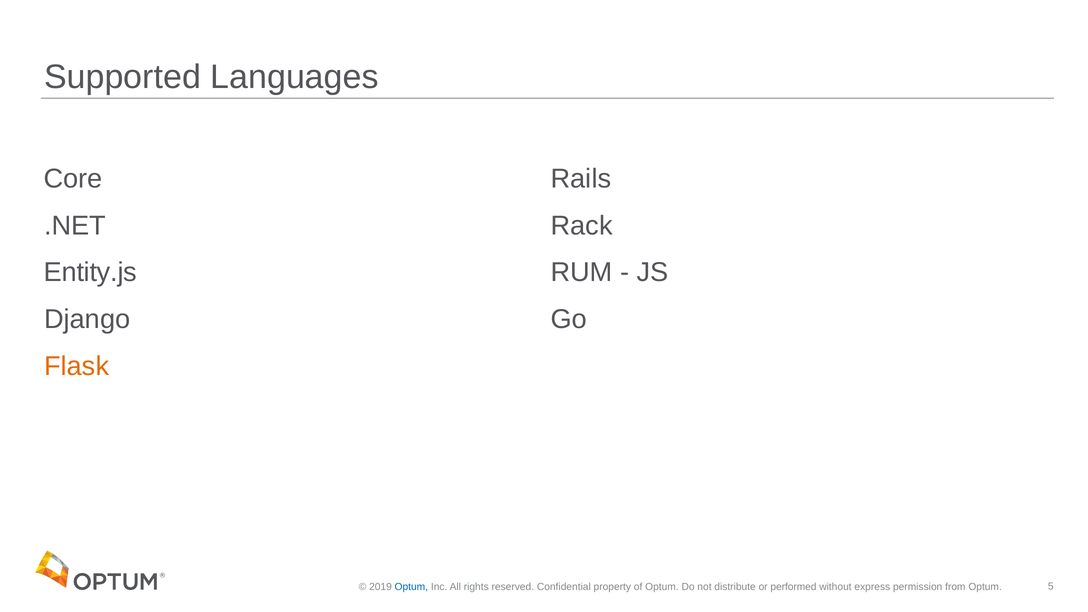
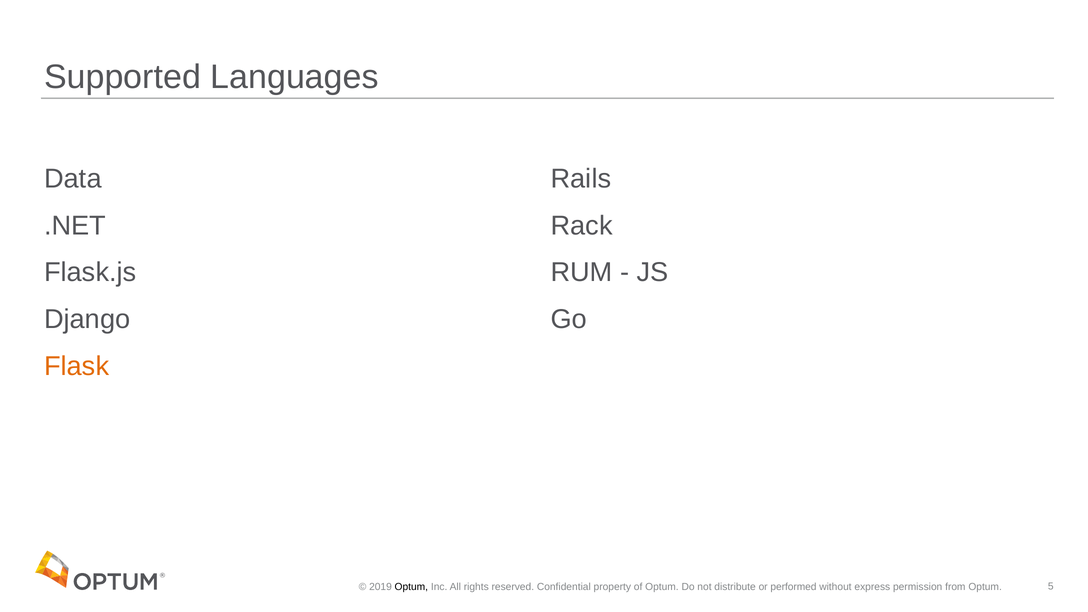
Core: Core -> Data (73, 179)
Entity.js: Entity.js -> Flask.js (90, 272)
Optum colour: blue -> black (411, 587)
